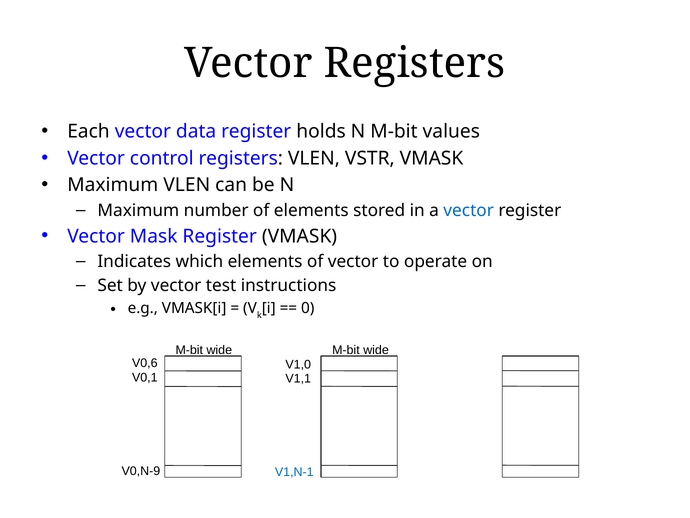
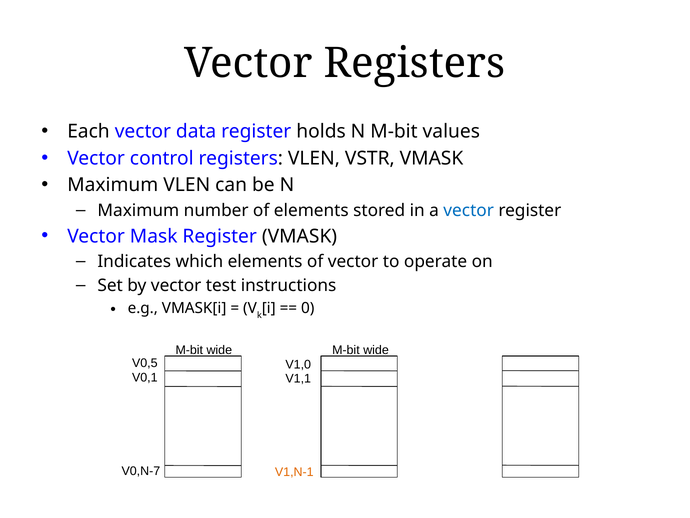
V0,6: V0,6 -> V0,5 (145, 363)
V0,N-9: V0,N-9 -> V0,N-7 (141, 471)
V1,N-1 colour: blue -> orange (294, 472)
